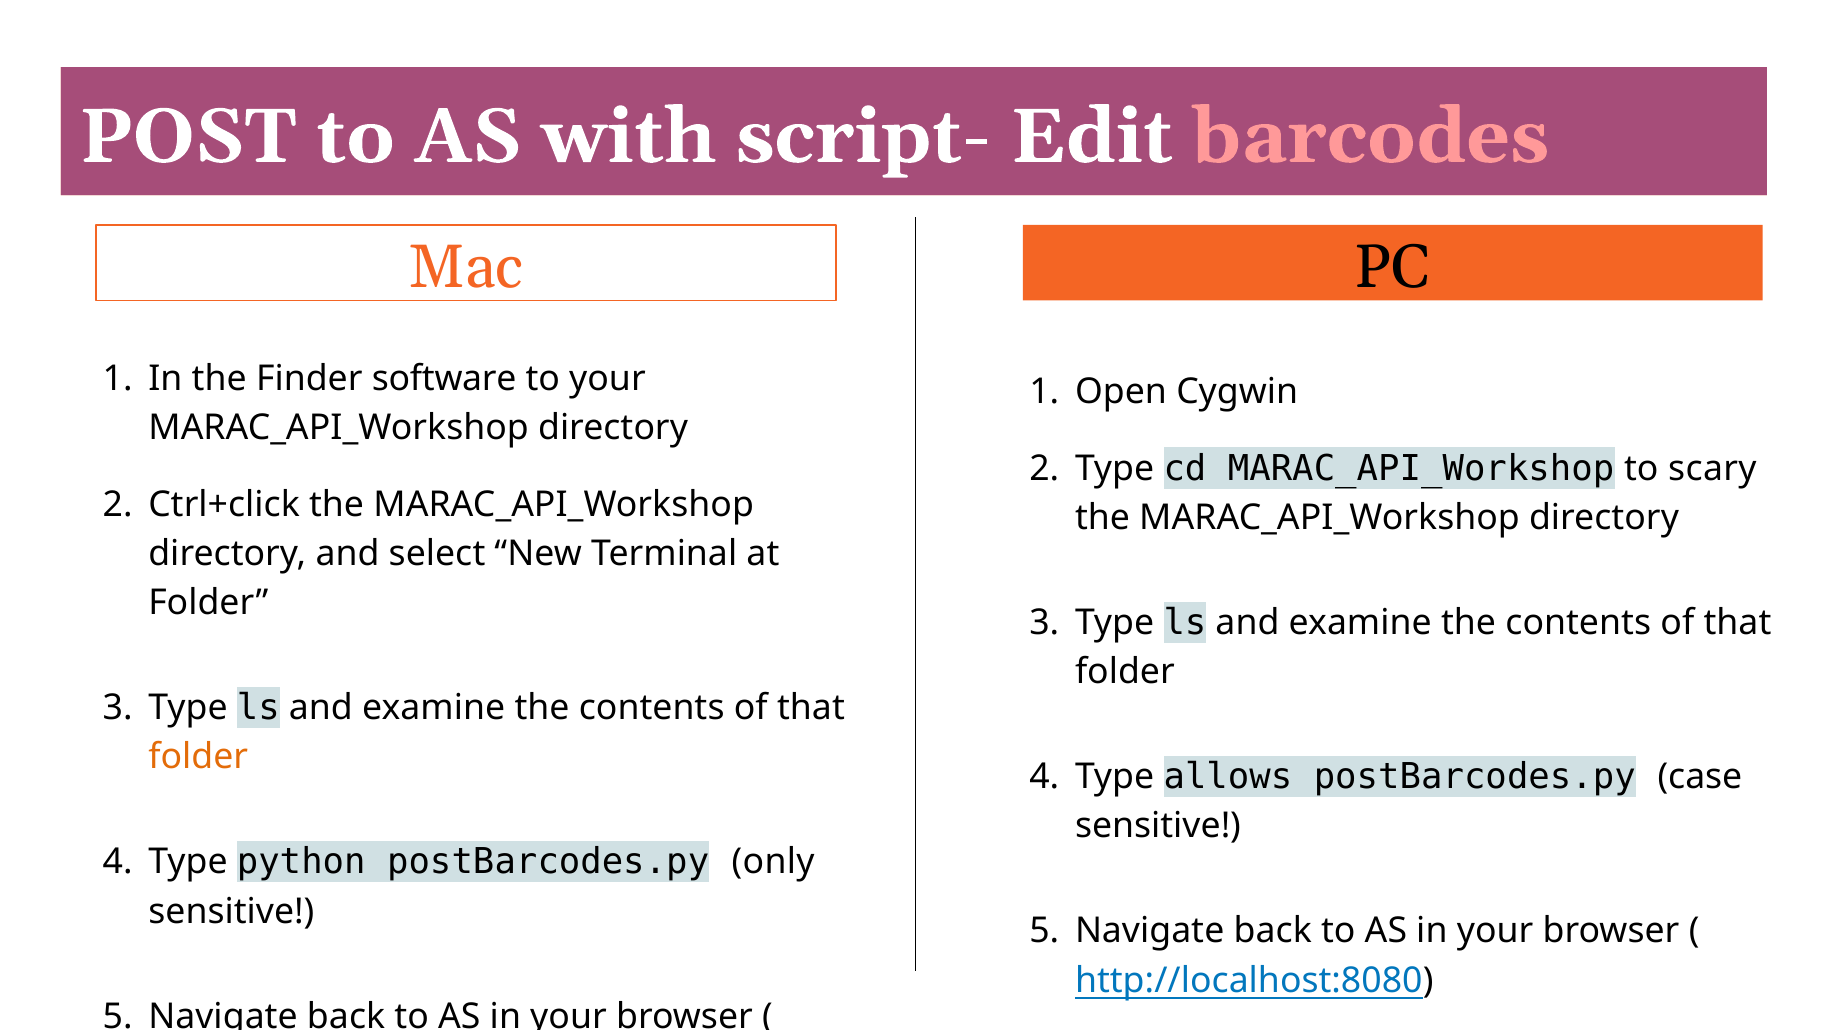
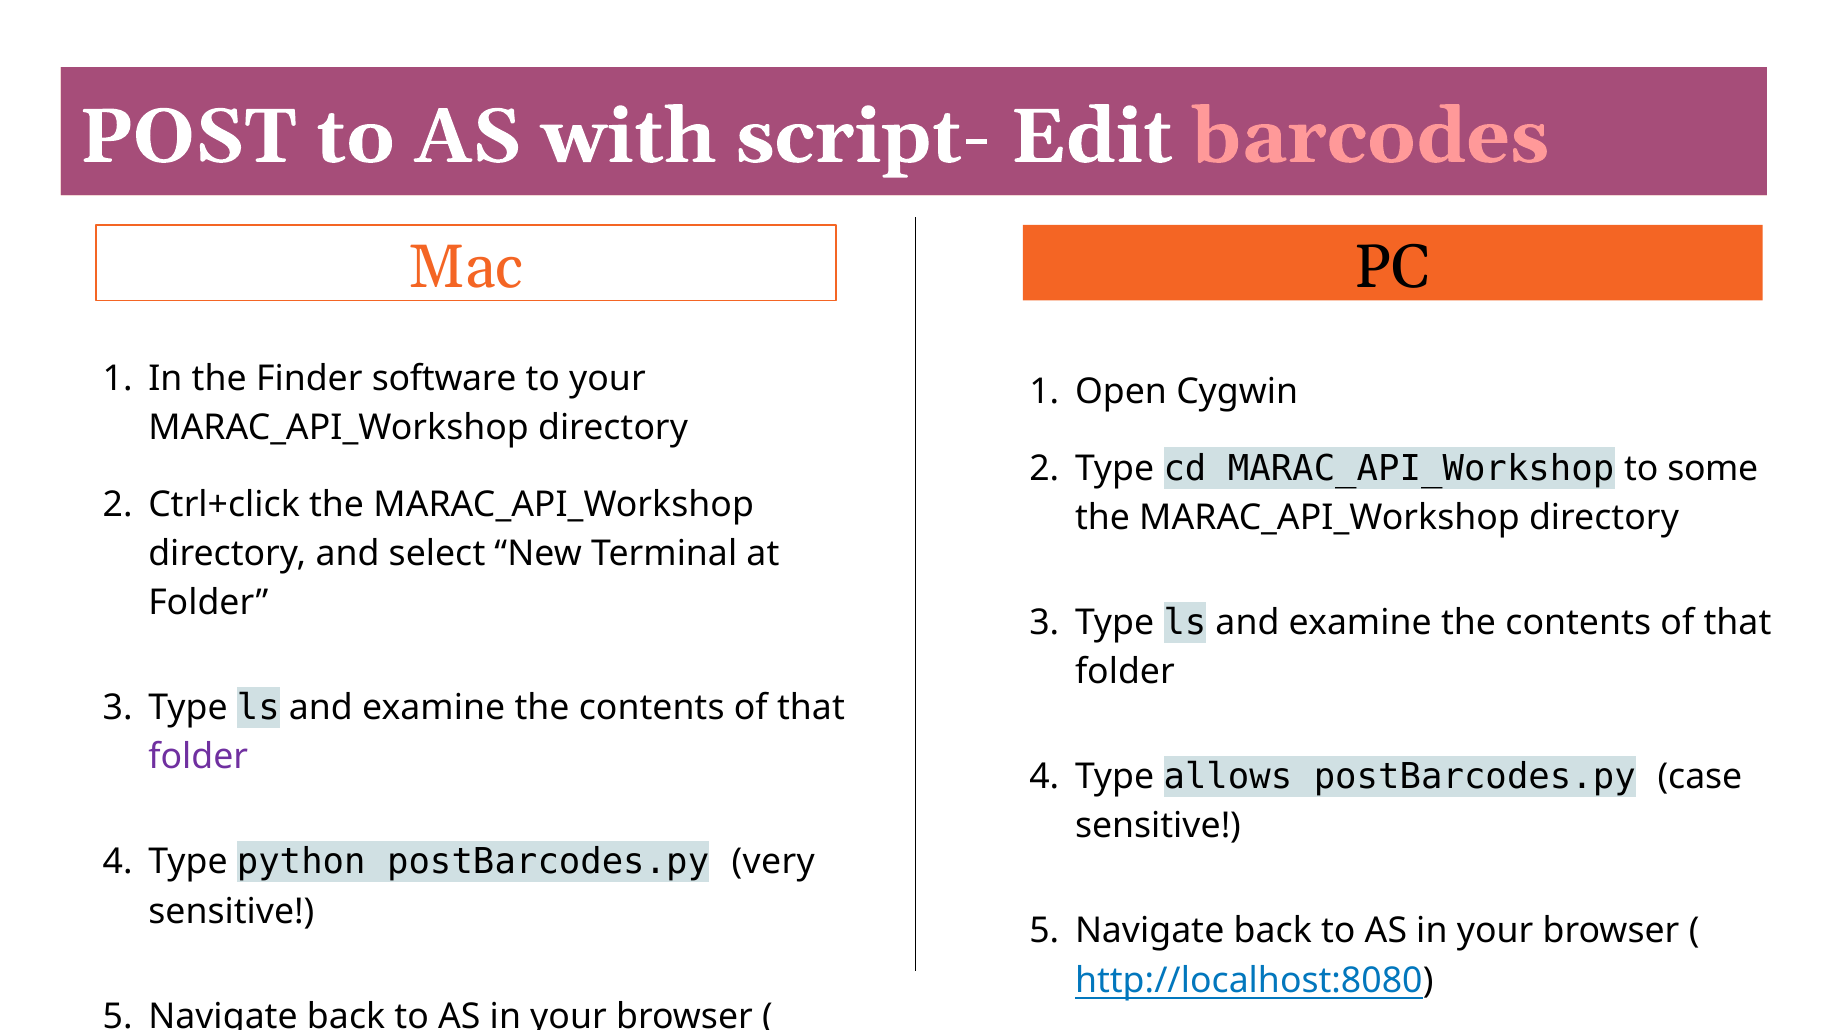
scary: scary -> some (1713, 469)
folder colour: orange -> purple (198, 757)
only: only -> very (773, 862)
